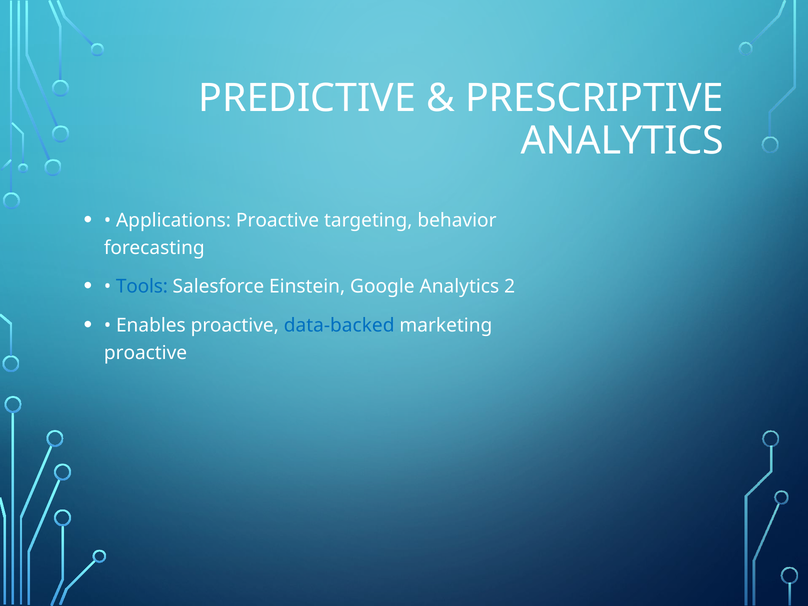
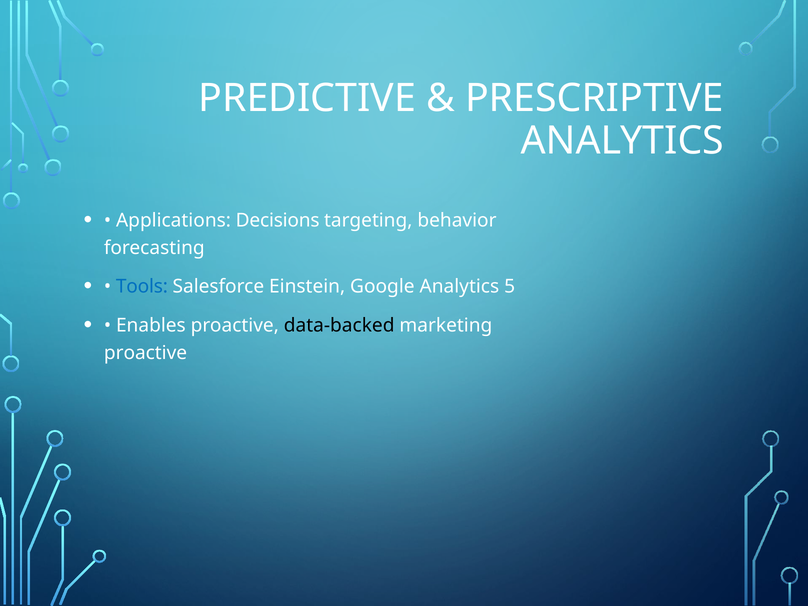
Applications Proactive: Proactive -> Decisions (278, 220)
2: 2 -> 5 (510, 286)
data-backed colour: blue -> black (339, 325)
